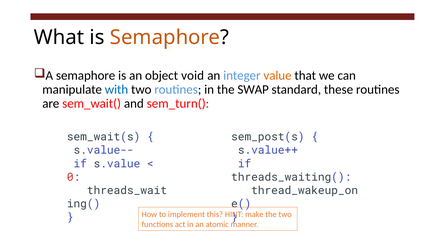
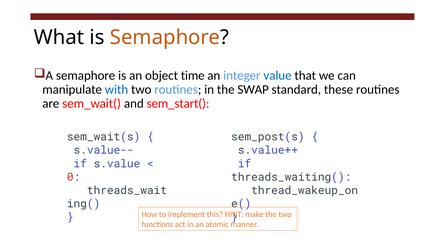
void: void -> time (193, 75)
value colour: orange -> blue (278, 75)
sem_turn(: sem_turn( -> sem_start( (178, 103)
